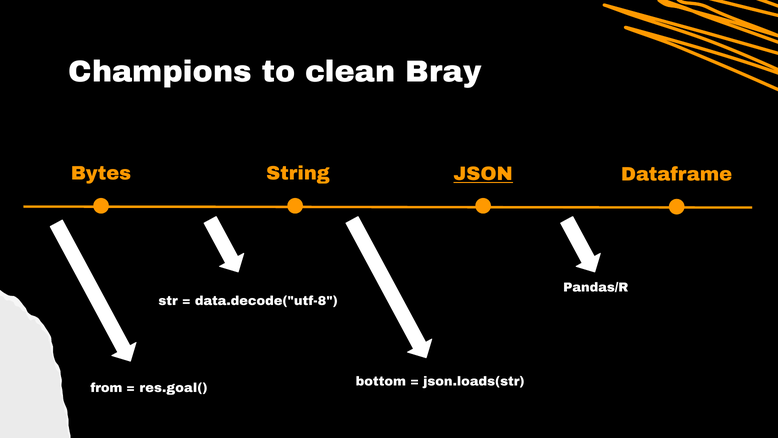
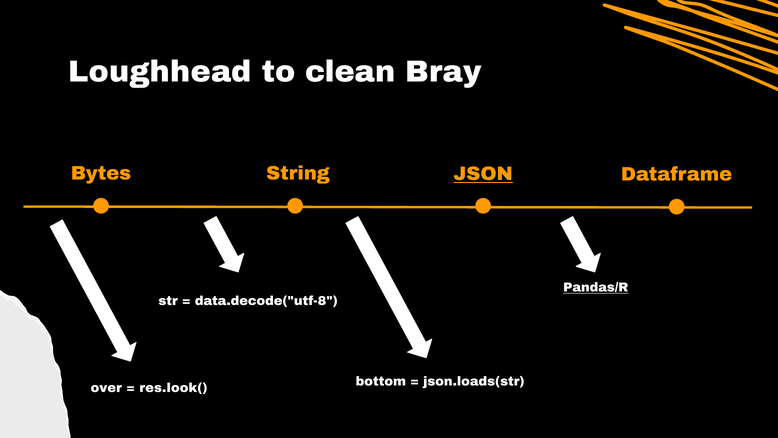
Champions: Champions -> Loughhead (160, 72)
Pandas/R underline: none -> present (596, 287)
from: from -> over (106, 388)
res.goal(: res.goal( -> res.look( (173, 388)
